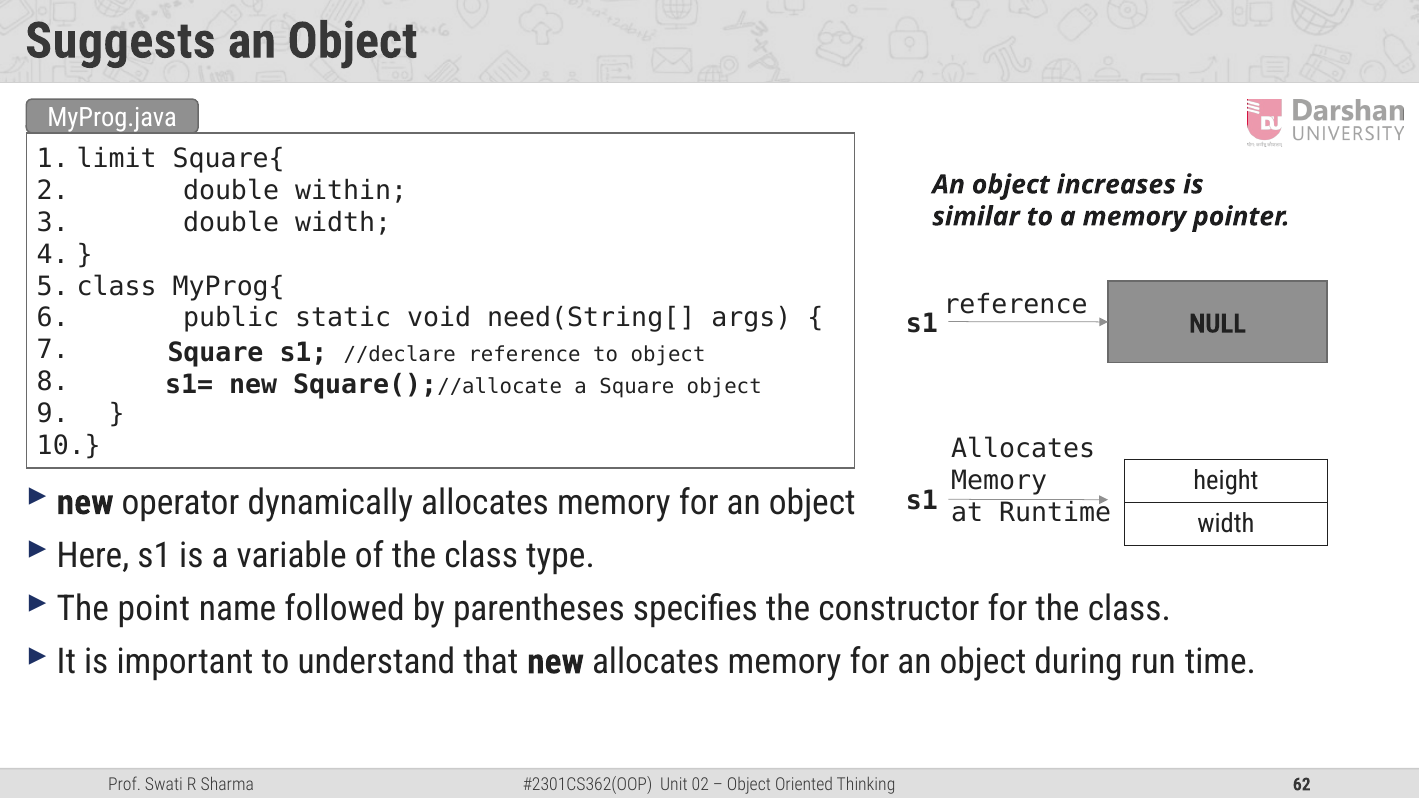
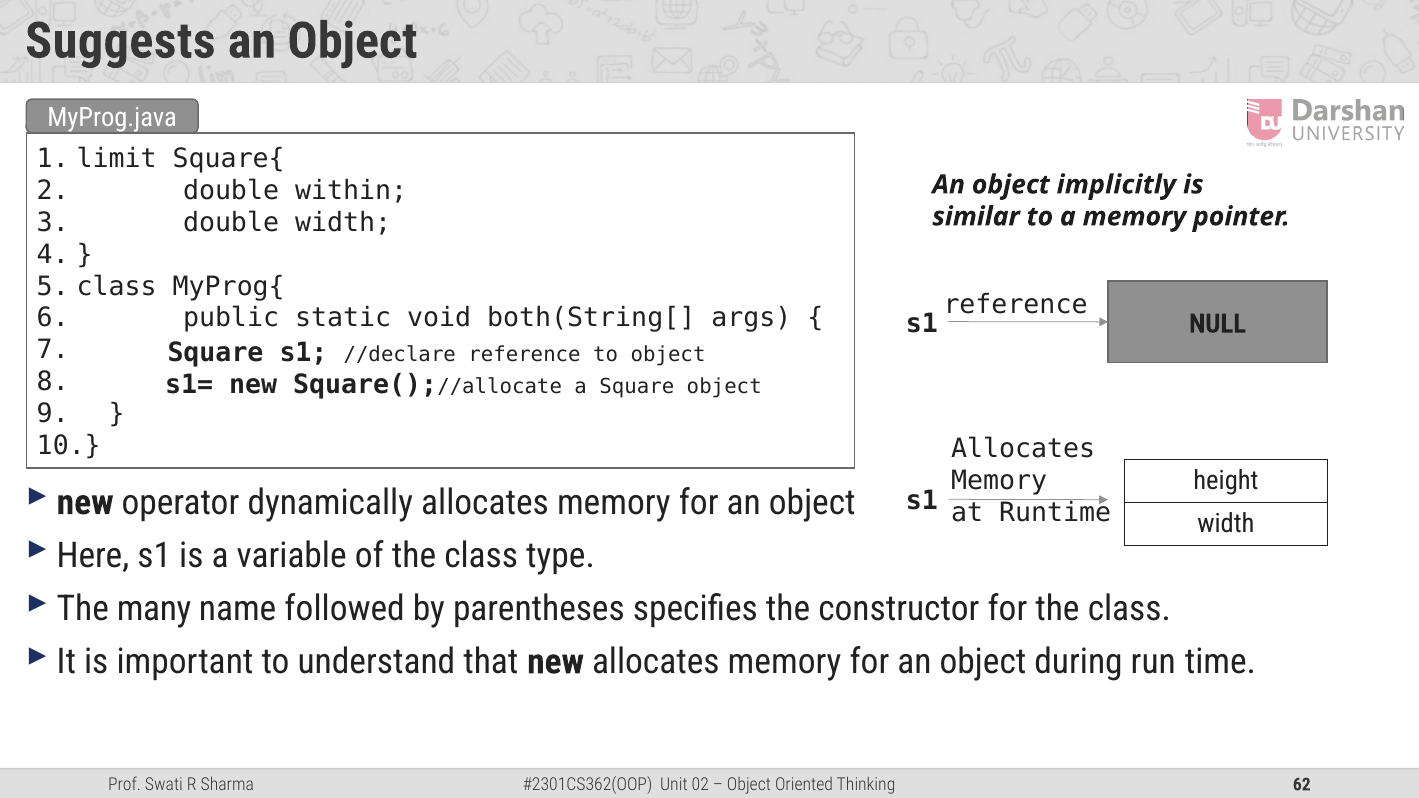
increases: increases -> implicitly (1116, 185)
need(String[: need(String[ -> both(String[ (591, 318)
point: point -> many (154, 609)
